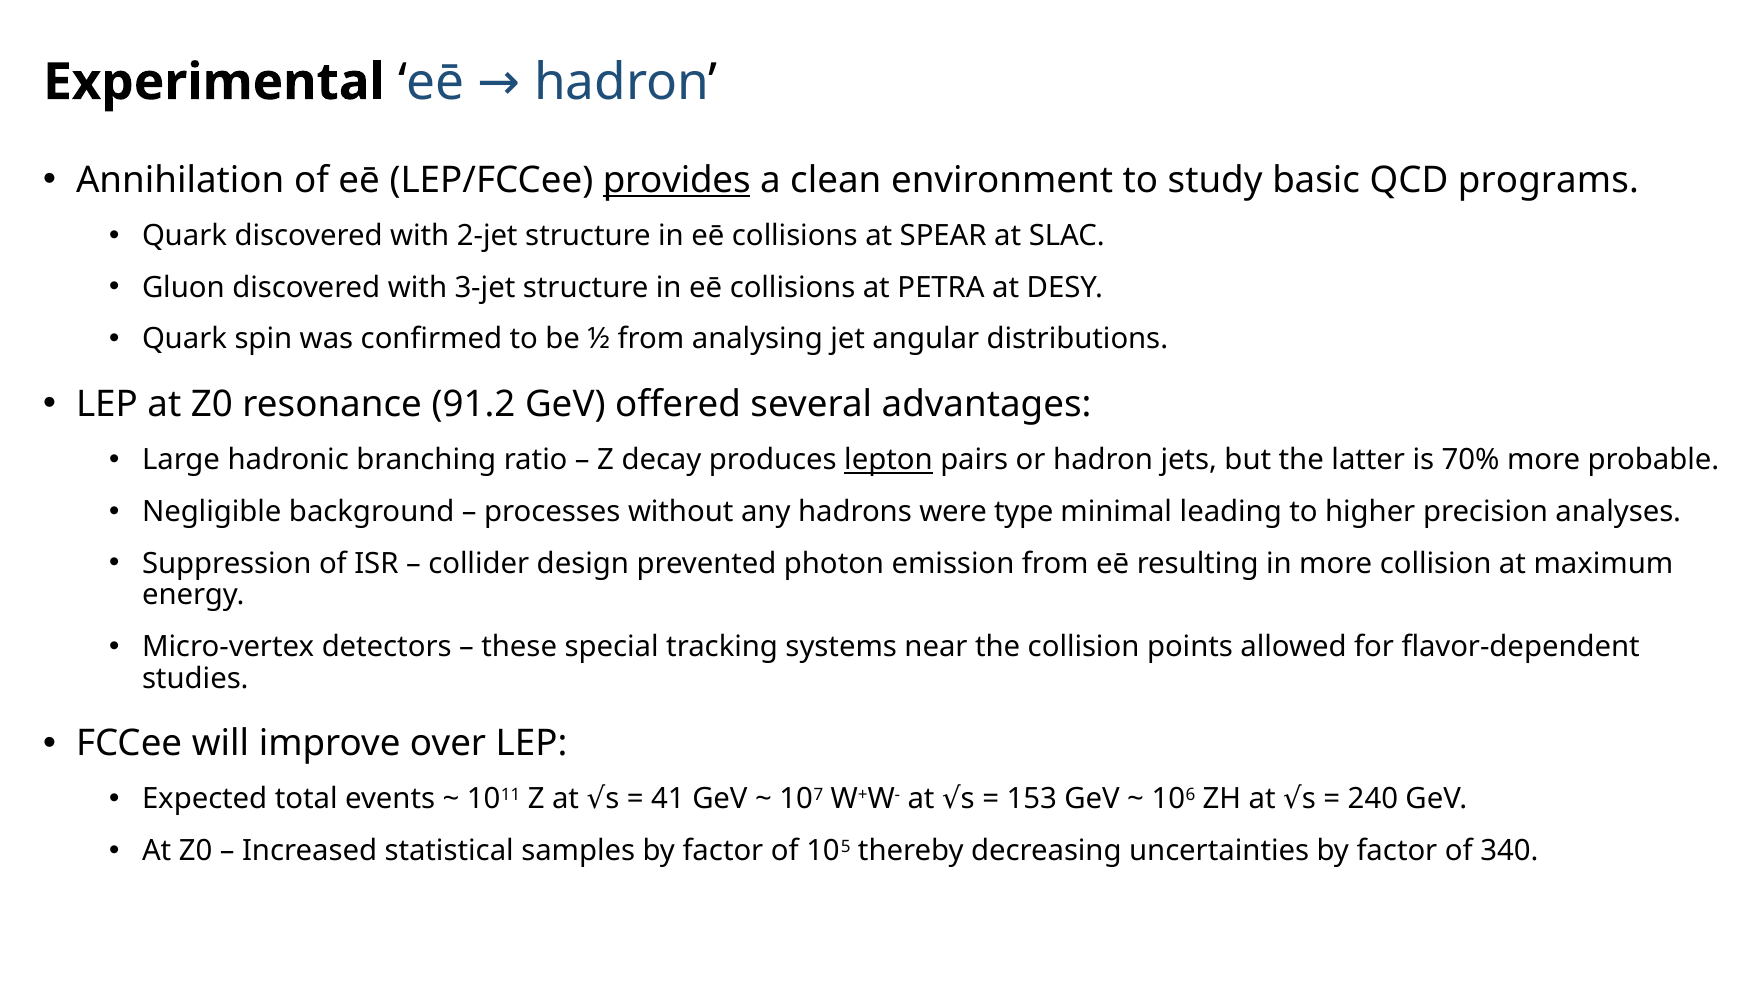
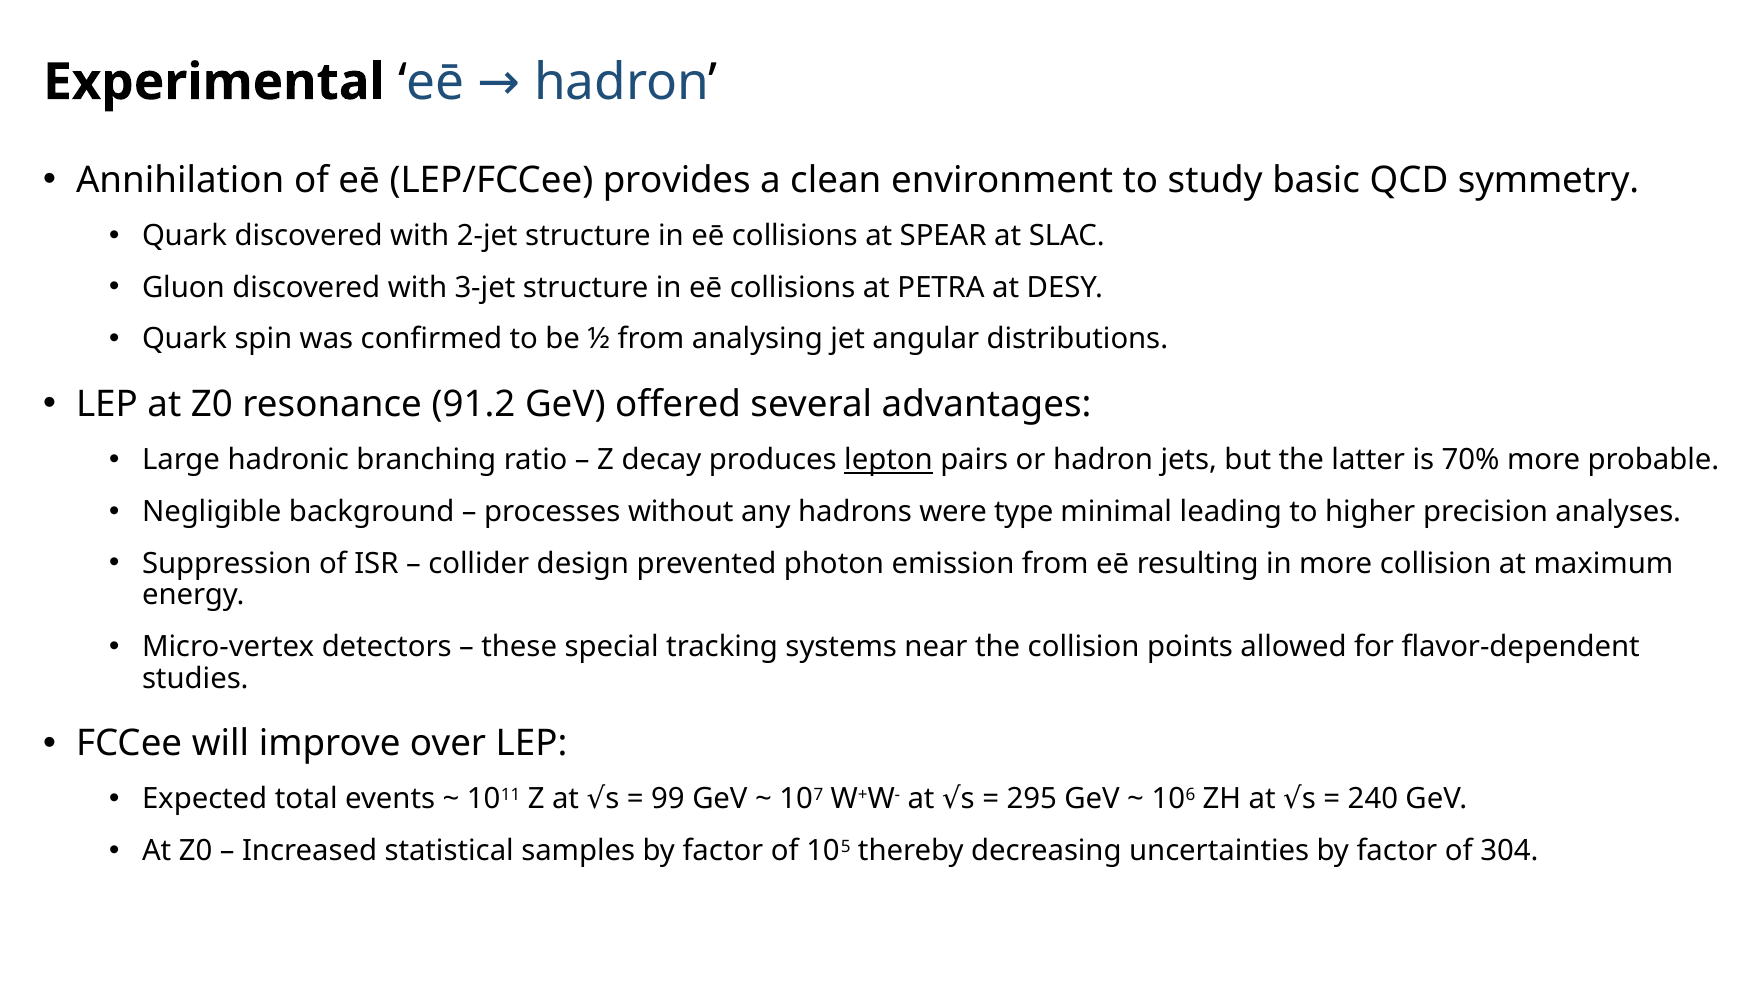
provides underline: present -> none (677, 180)
programs: programs -> symmetry (1549, 180)
41: 41 -> 99 (668, 800)
153: 153 -> 295 (1032, 800)
340: 340 -> 304 (1509, 852)
